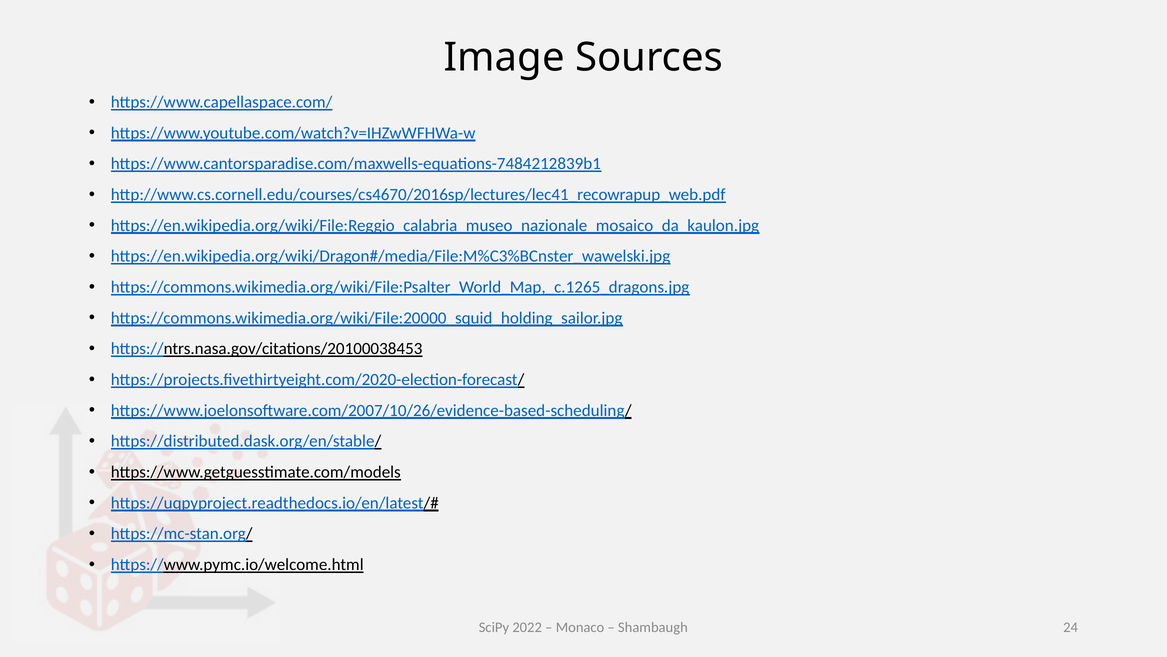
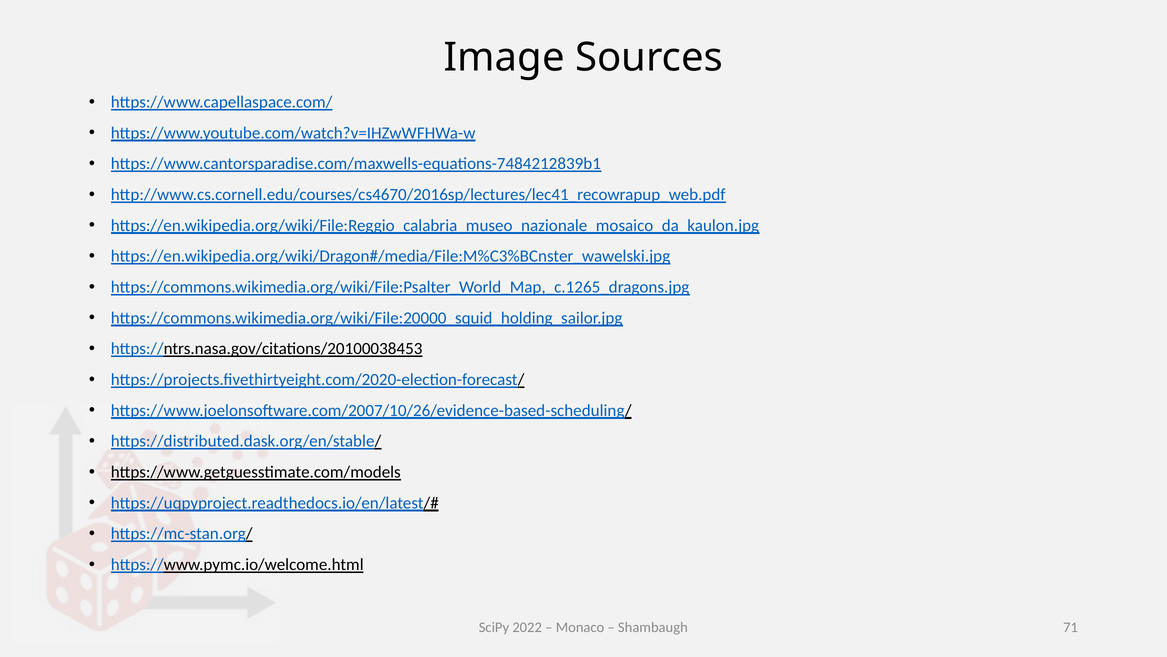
24: 24 -> 71 (1071, 627)
